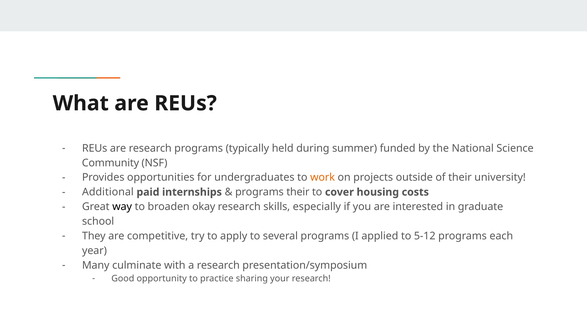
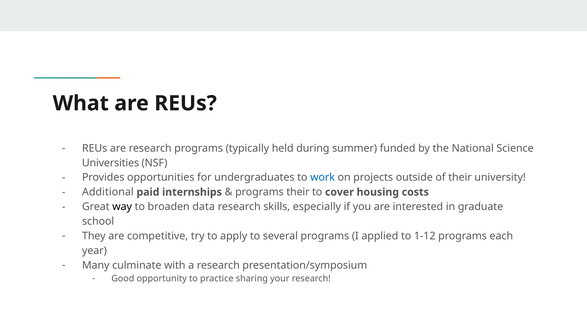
Community: Community -> Universities (111, 163)
work colour: orange -> blue (323, 178)
okay: okay -> data (204, 207)
5-12: 5-12 -> 1-12 (425, 236)
